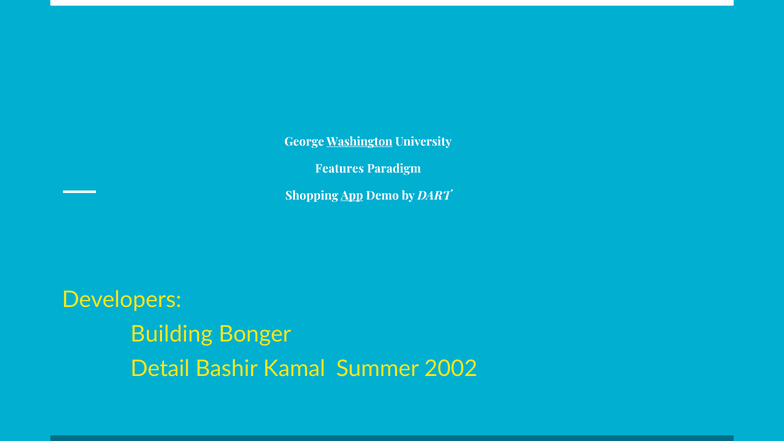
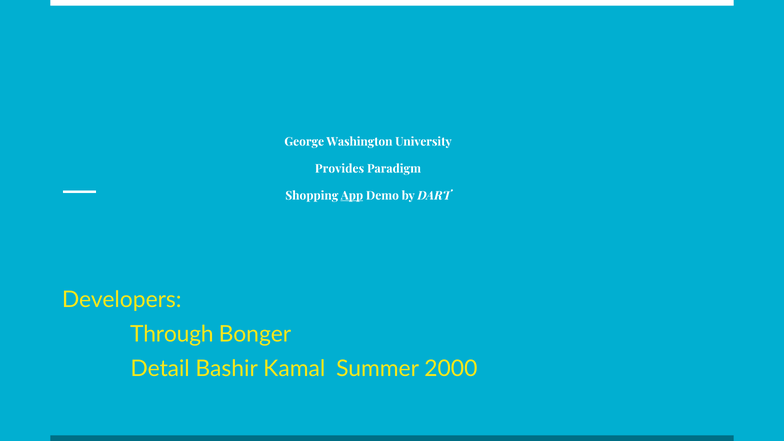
Washington underline: present -> none (359, 142)
Features: Features -> Provides (340, 169)
Building: Building -> Through (172, 334)
2002: 2002 -> 2000 (451, 369)
